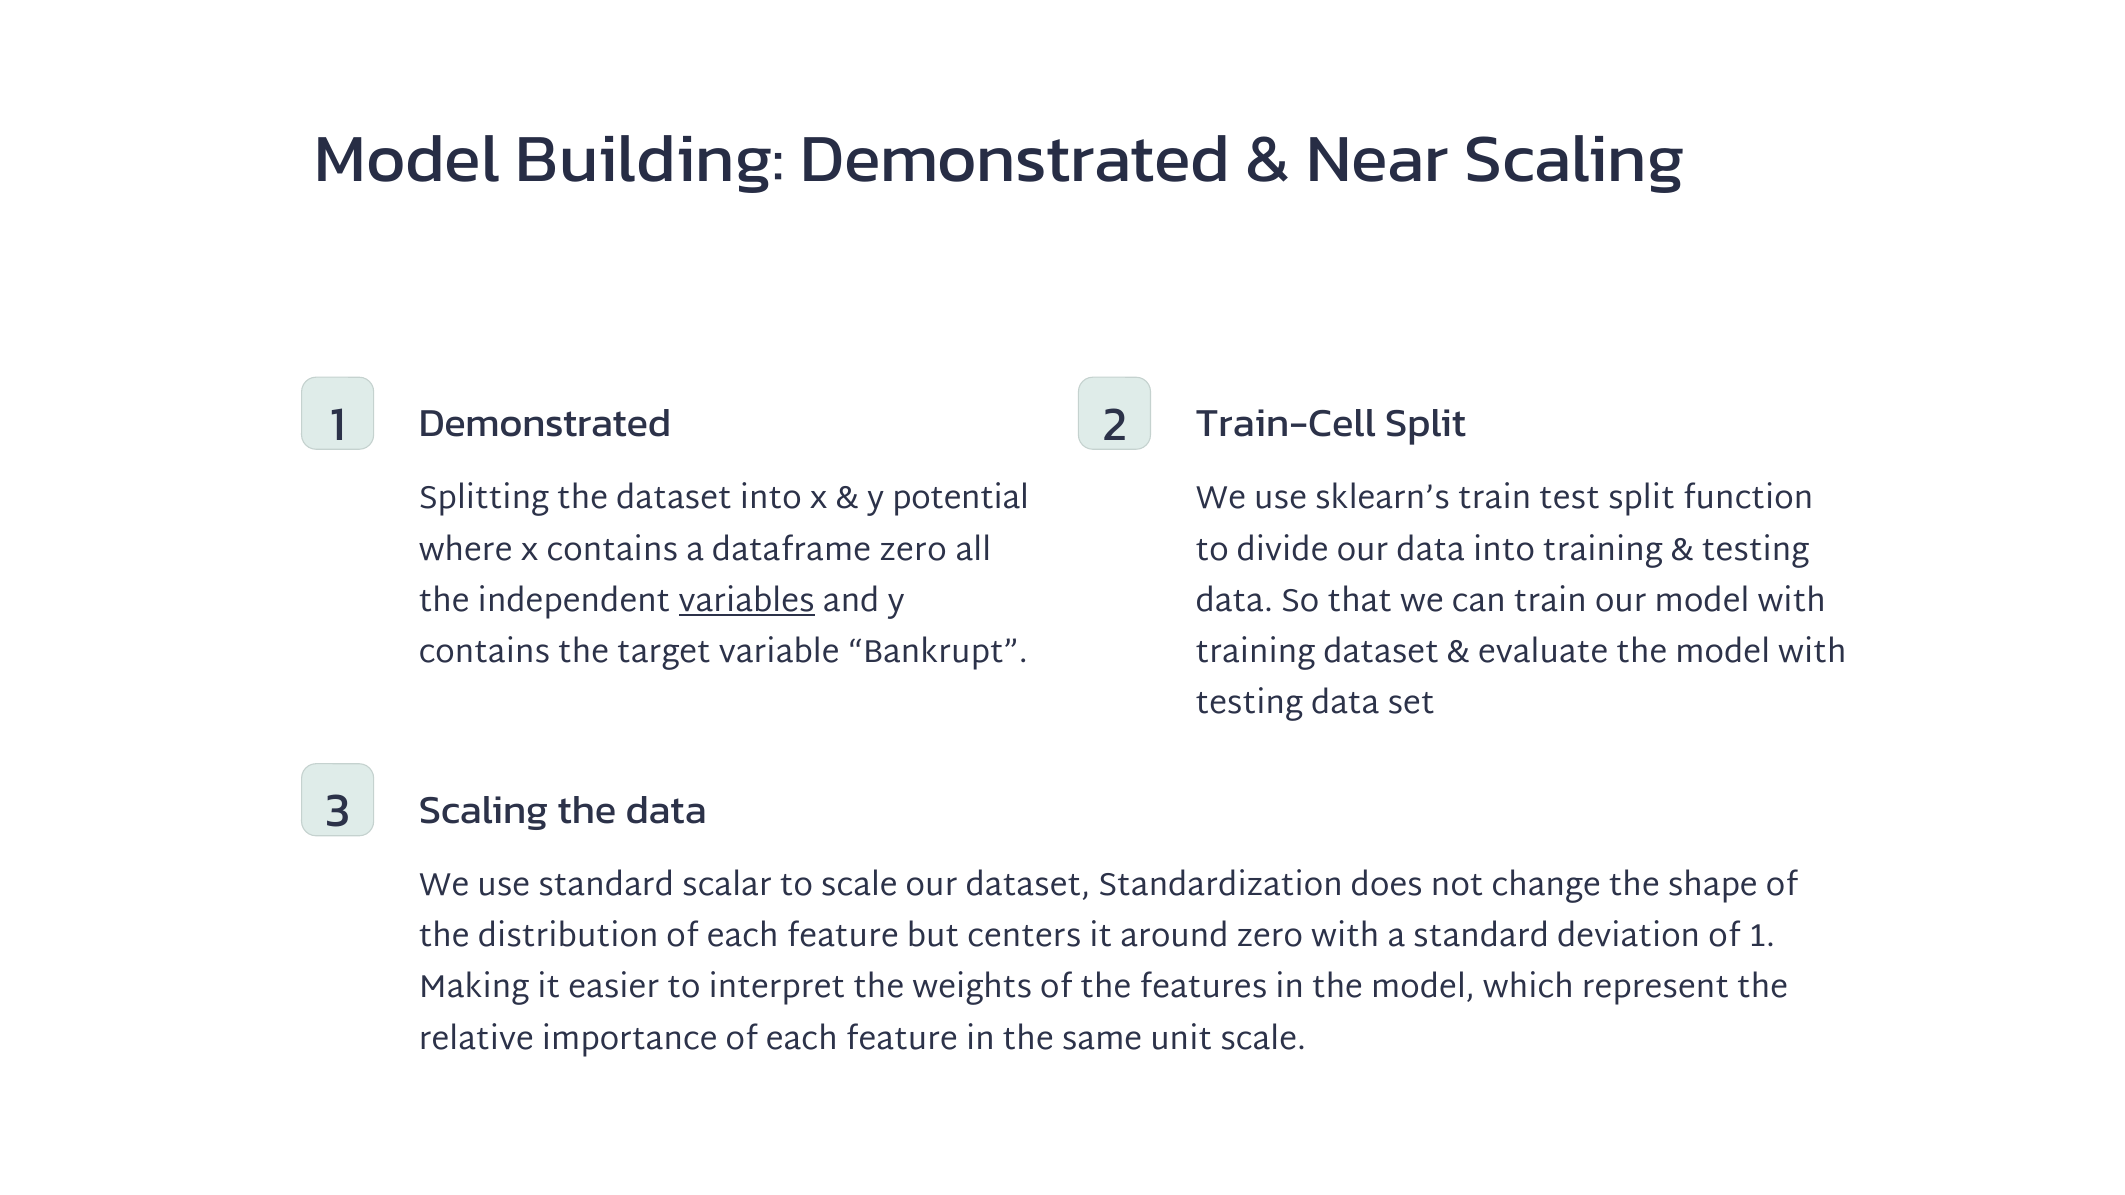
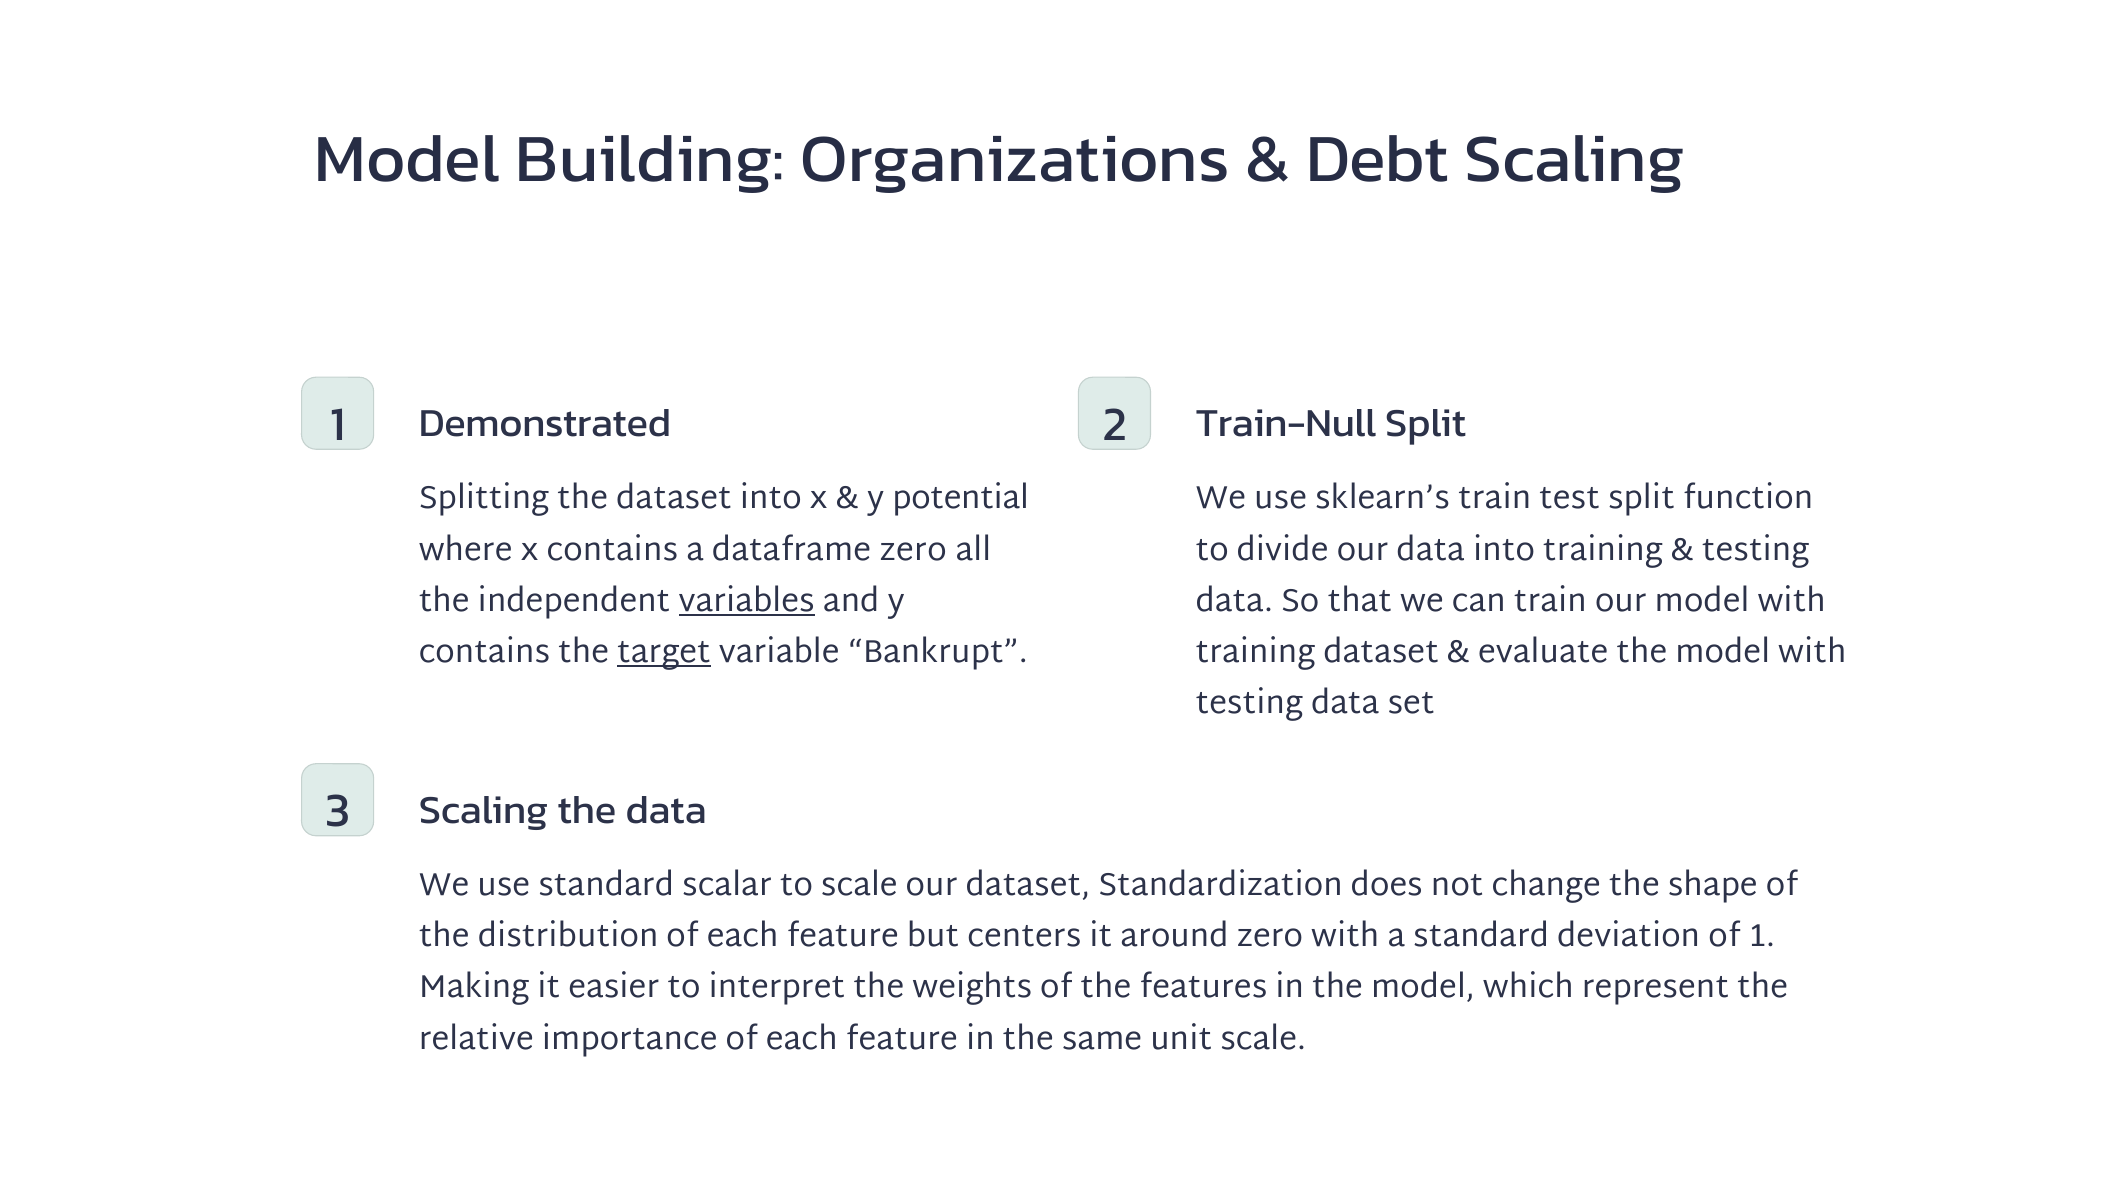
Building Demonstrated: Demonstrated -> Organizations (1015, 159)
Near: Near -> Debt (1378, 159)
Train-Cell: Train-Cell -> Train-Null (1286, 424)
target underline: none -> present (664, 652)
